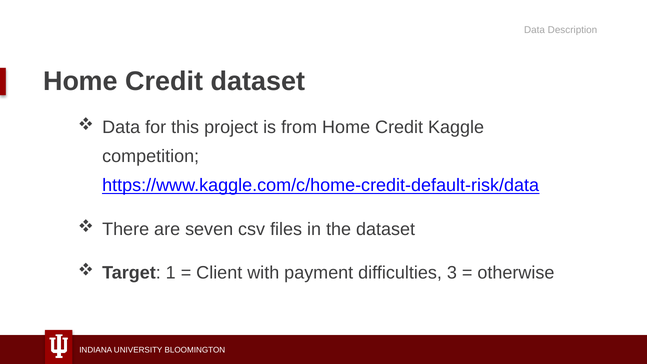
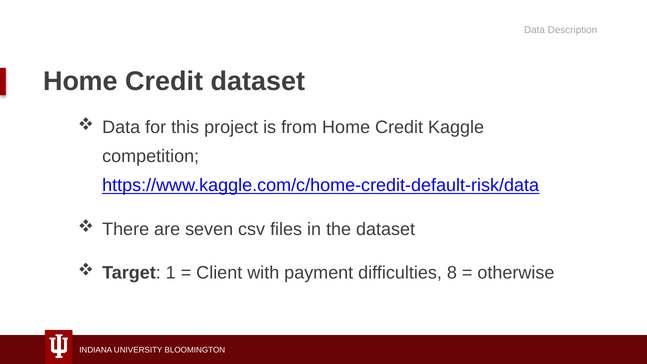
3: 3 -> 8 (452, 273)
